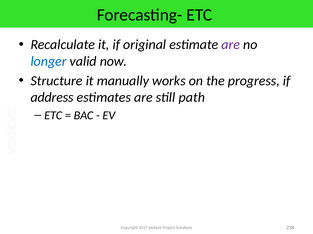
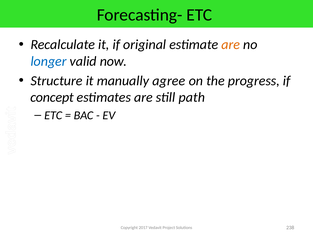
are colour: purple -> orange (231, 45)
works: works -> agree (169, 81)
address: address -> concept (52, 98)
